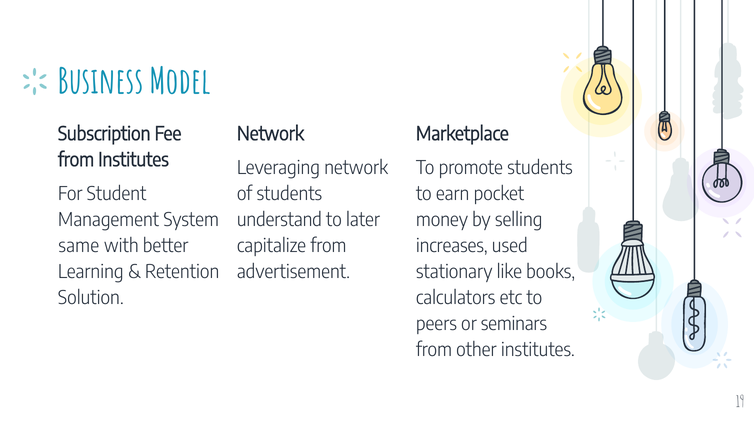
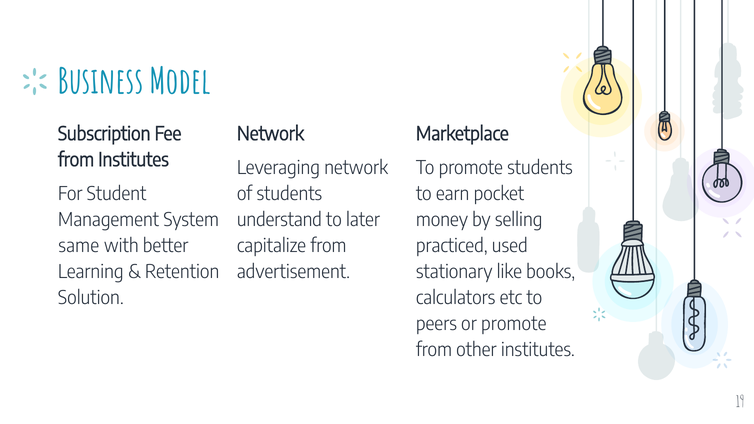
increases: increases -> practiced (452, 246)
or seminars: seminars -> promote (514, 324)
